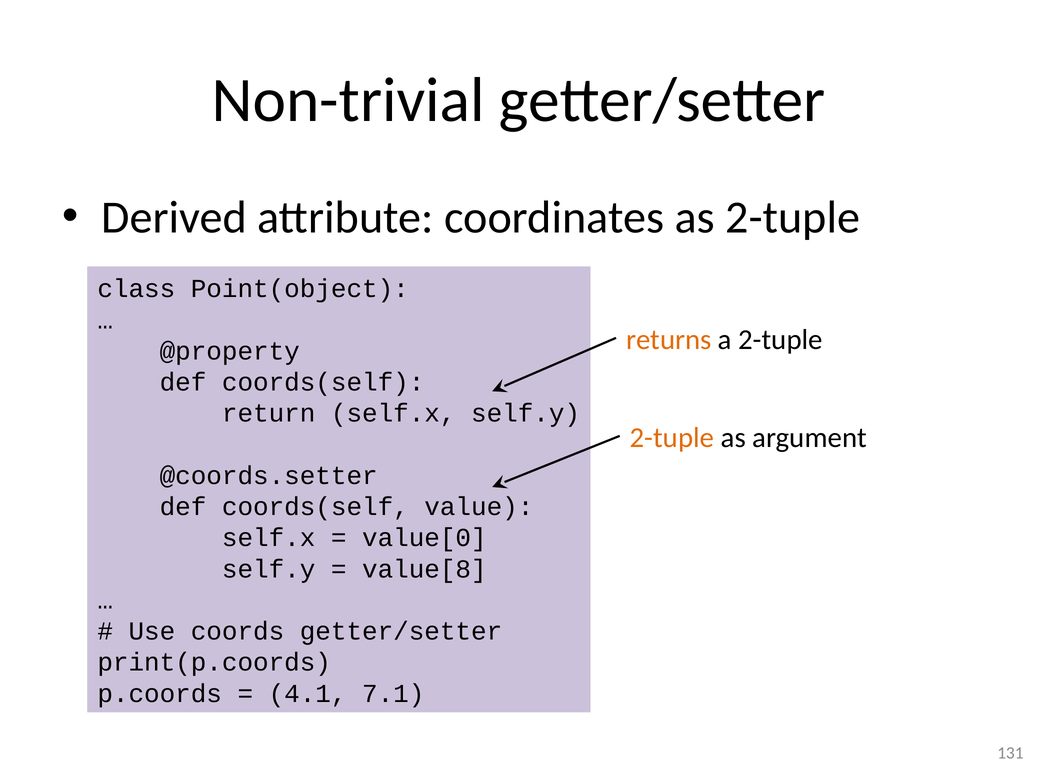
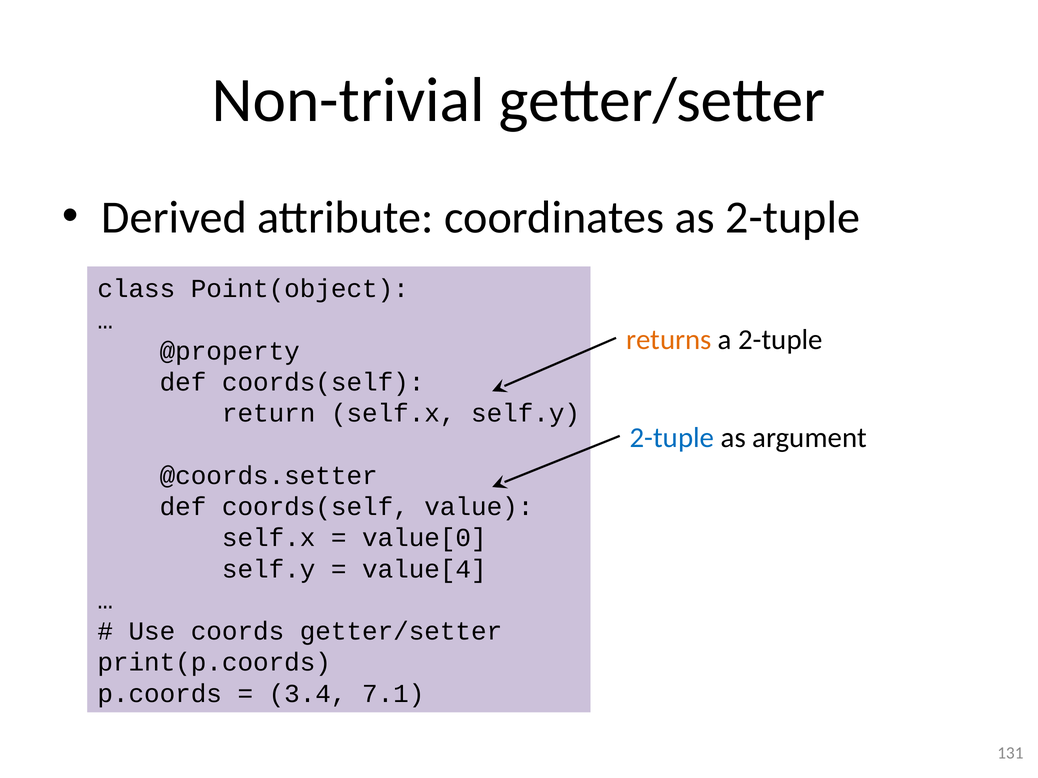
2-tuple colour: orange -> blue (672, 438)
value[8: value[8 -> value[4 (424, 569)
4.1: 4.1 -> 3.4 (308, 694)
